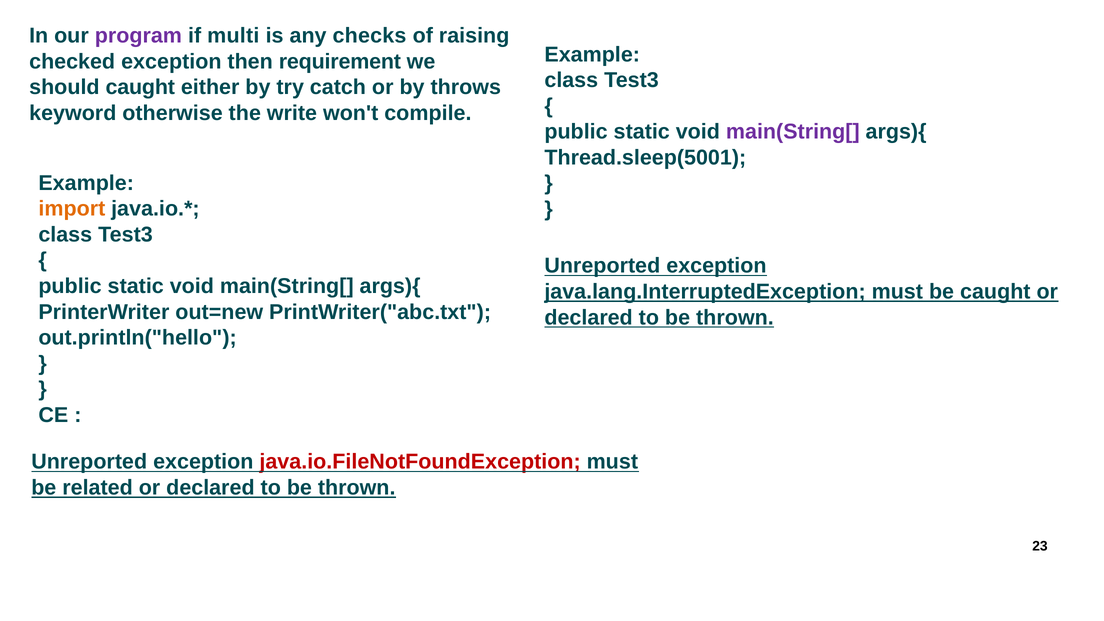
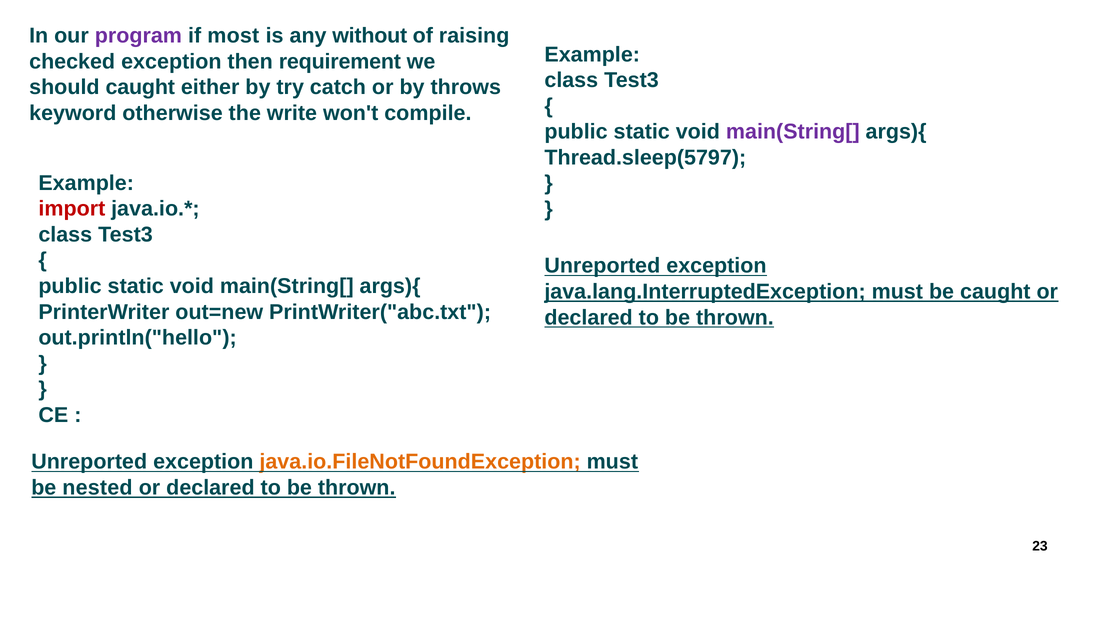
multi: multi -> most (233, 36)
checks: checks -> without (370, 36)
Thread.sleep(5001: Thread.sleep(5001 -> Thread.sleep(5797 (645, 158)
import colour: orange -> red (72, 209)
java.io.FileNotFoundException colour: red -> orange (420, 462)
related: related -> nested (97, 488)
